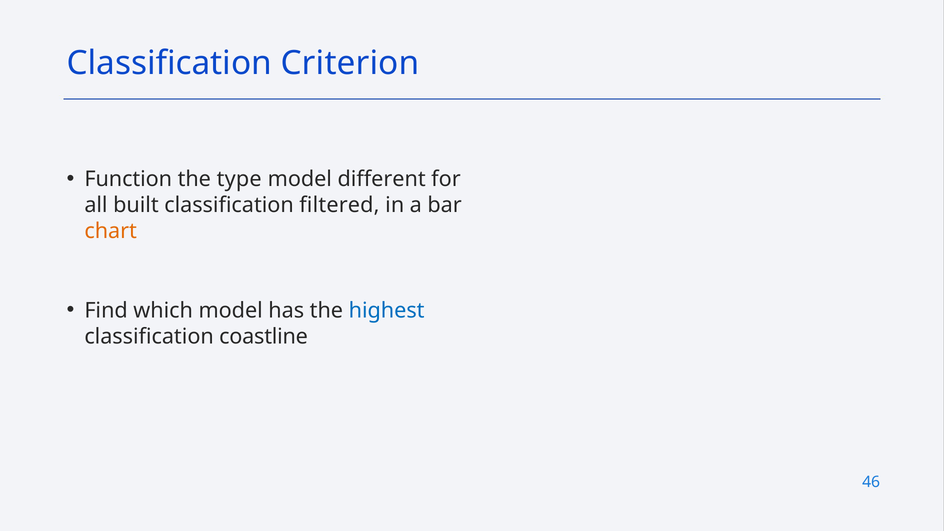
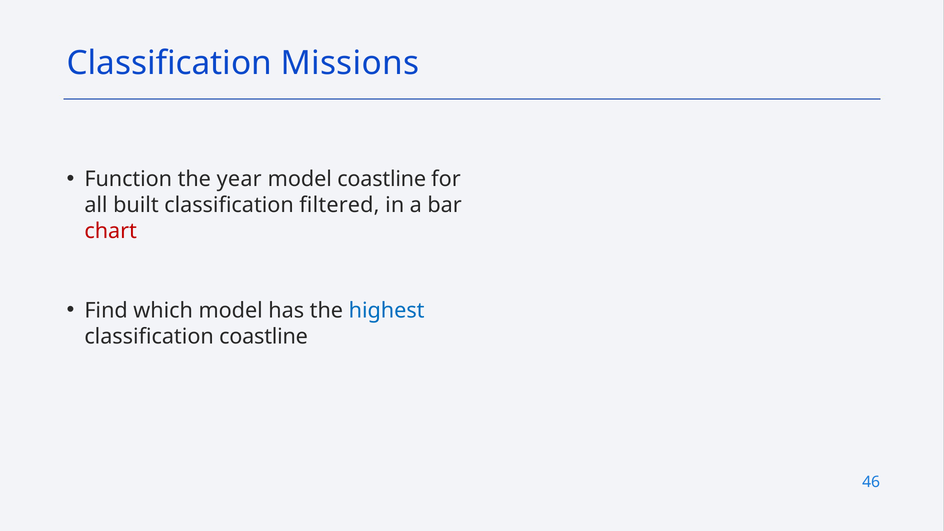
Criterion: Criterion -> Missions (350, 63)
type: type -> year (239, 179)
model different: different -> coastline (382, 179)
chart colour: orange -> red (111, 231)
